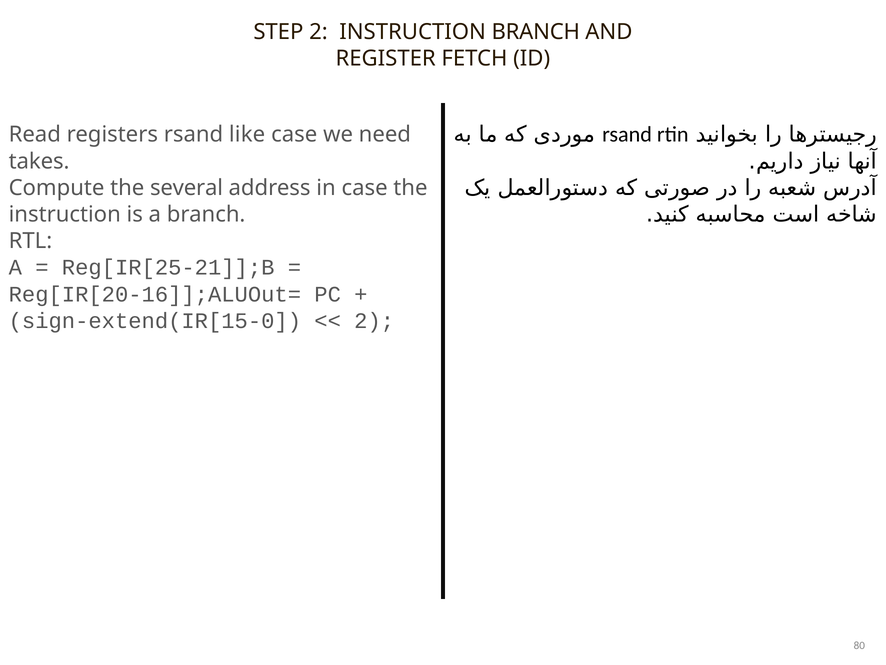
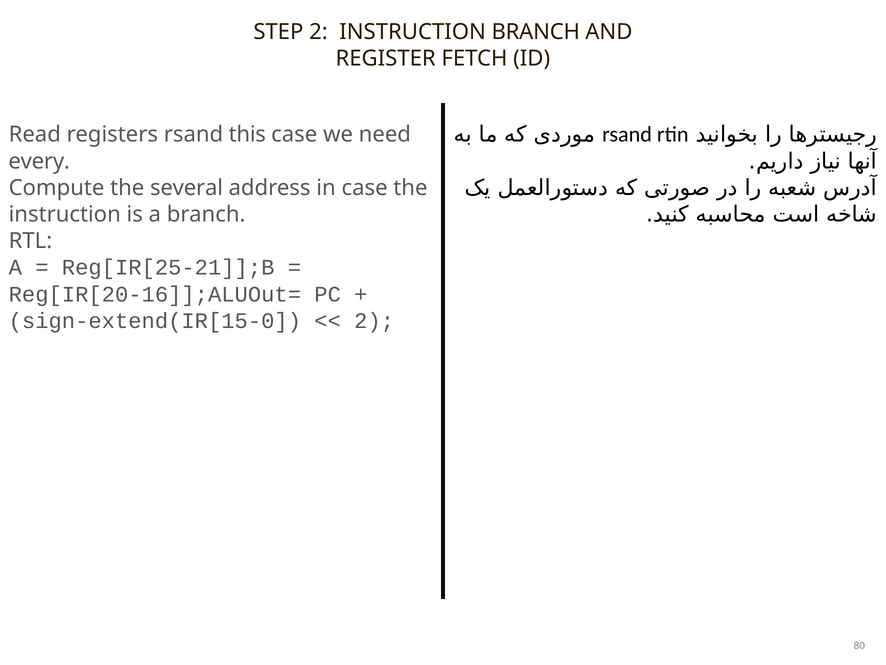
like: like -> this (247, 135)
takes: takes -> every (39, 161)
